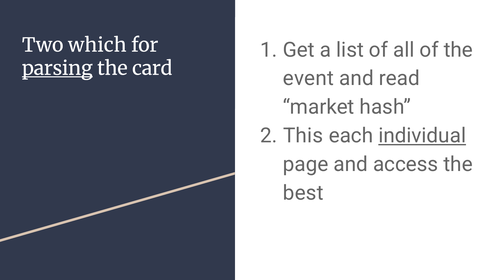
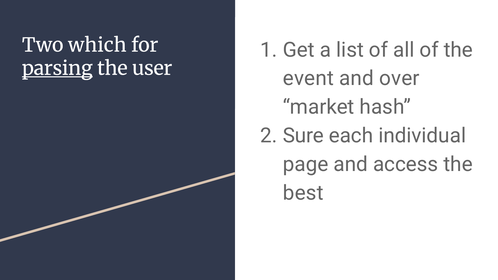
card: card -> user (152, 68)
read: read -> over (399, 79)
This: This -> Sure (303, 136)
individual underline: present -> none (422, 136)
